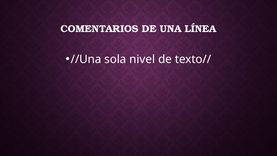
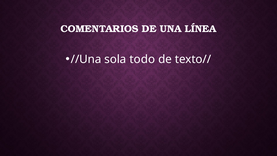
nivel: nivel -> todo (142, 59)
